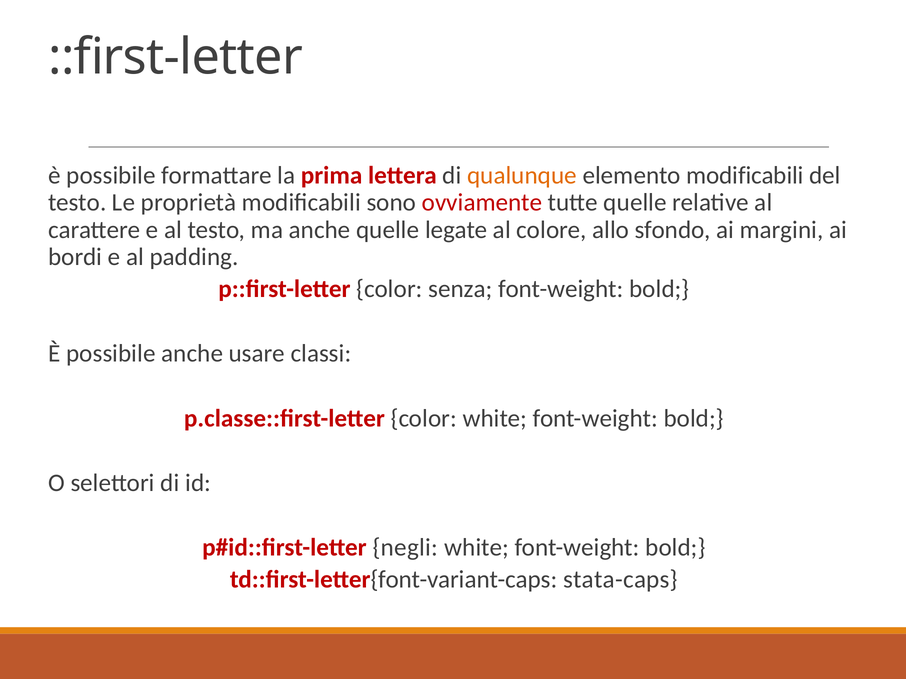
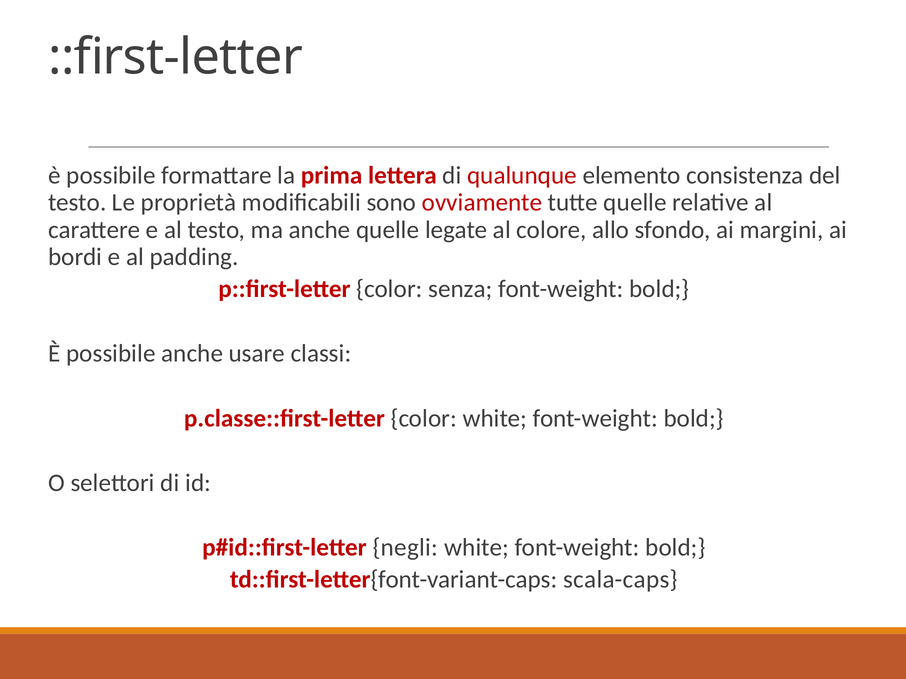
qualunque colour: orange -> red (522, 175)
elemento modificabili: modificabili -> consistenza (745, 175)
stata-caps: stata-caps -> scala-caps (620, 580)
